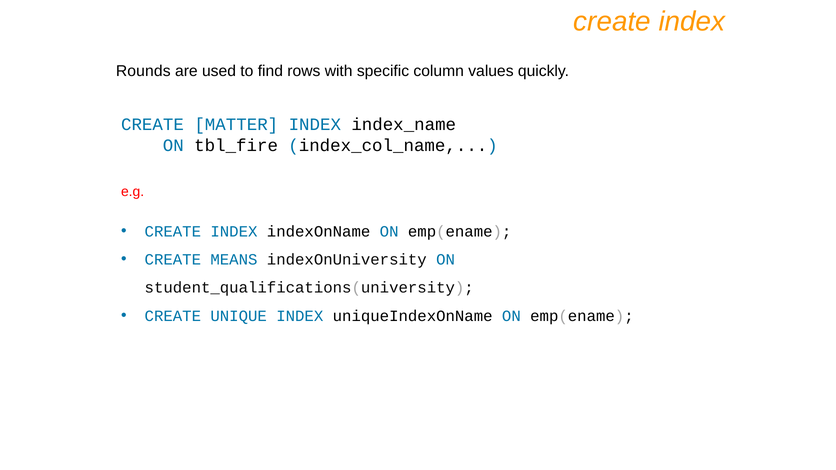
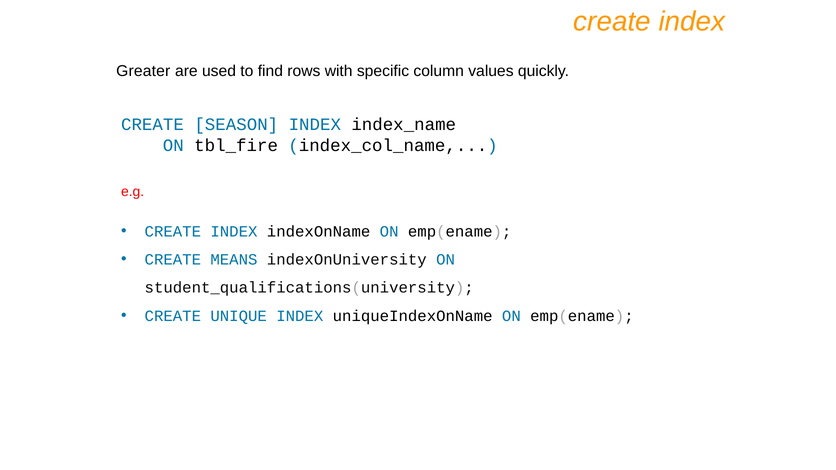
Rounds: Rounds -> Greater (143, 71)
MATTER: MATTER -> SEASON (236, 124)
